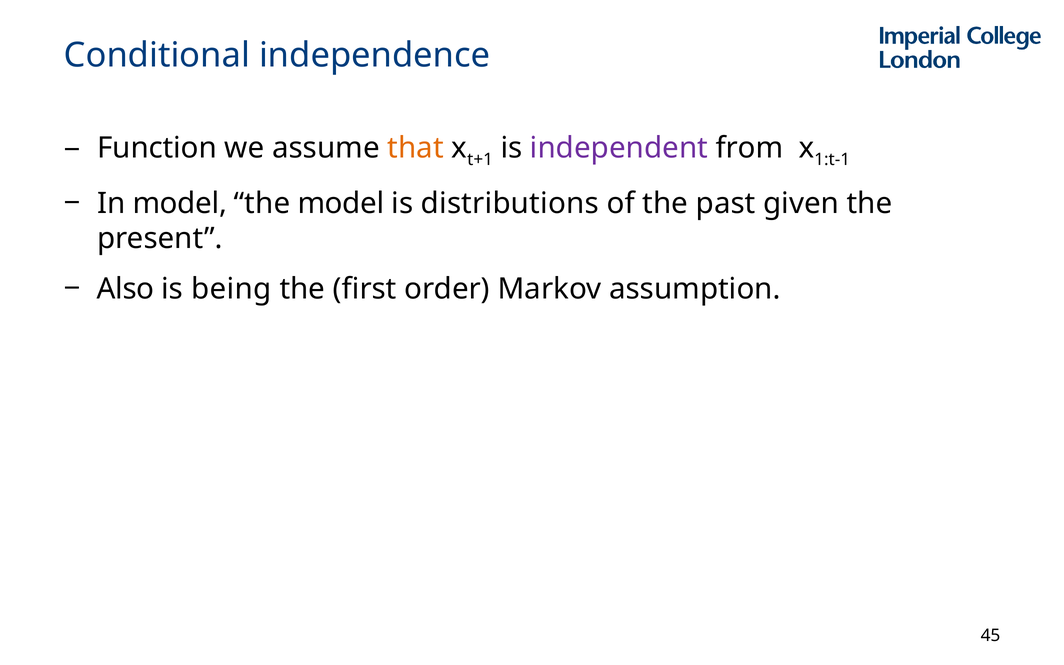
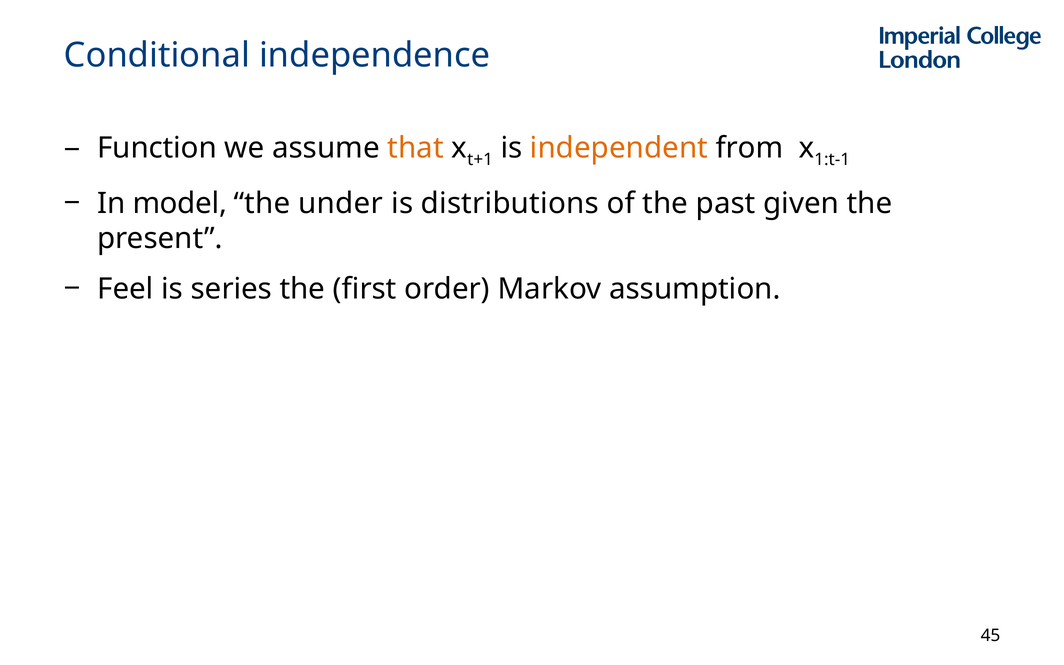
independent colour: purple -> orange (619, 148)
the model: model -> under (341, 203)
Also: Also -> Feel (125, 289)
being: being -> series (231, 289)
